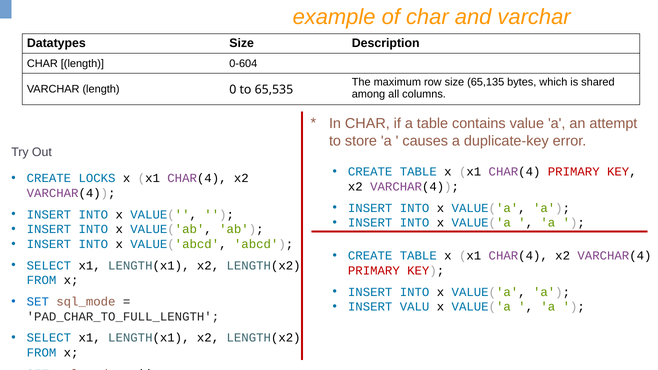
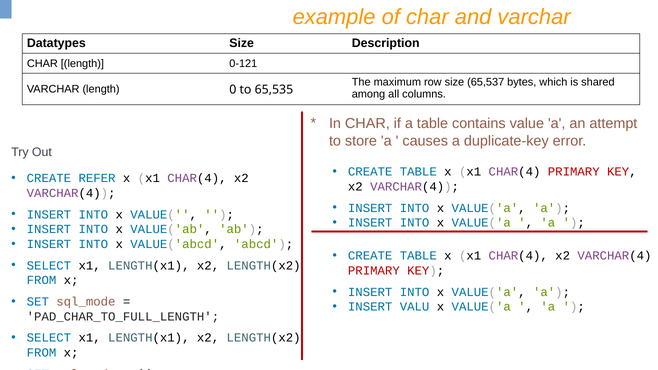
0-604: 0-604 -> 0-121 (243, 63)
65,135: 65,135 -> 65,537 (486, 82)
LOCKS: LOCKS -> REFER (97, 178)
